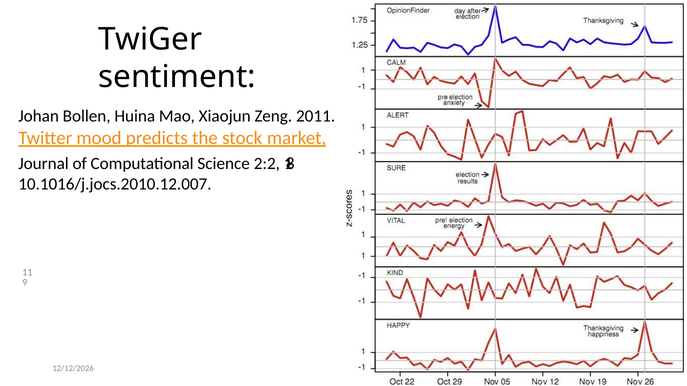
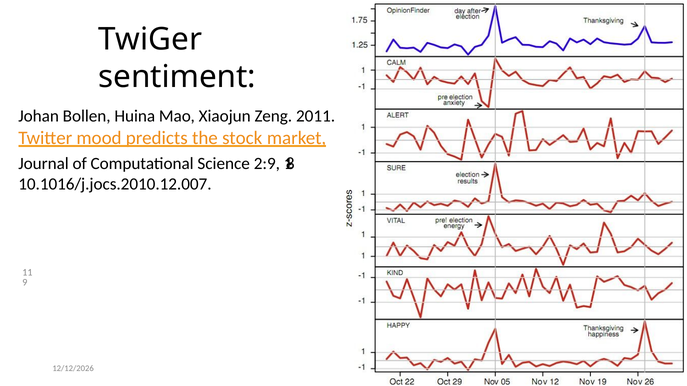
2:2: 2:2 -> 2:9 (267, 164)
